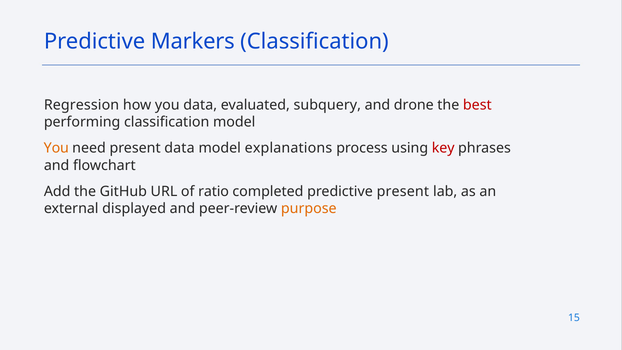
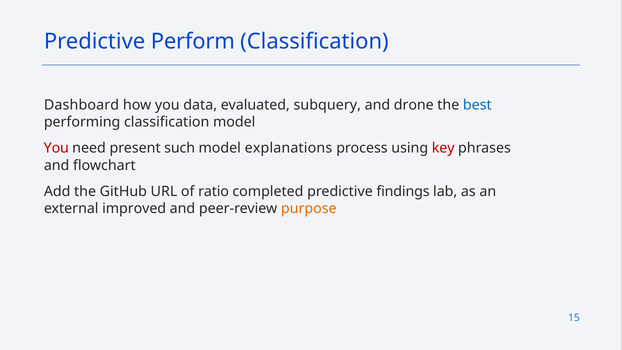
Markers: Markers -> Perform (193, 42)
Regression: Regression -> Dashboard (82, 105)
best colour: red -> blue (477, 105)
You colour: orange -> red (56, 148)
present data: data -> such (180, 148)
predictive present: present -> findings (403, 191)
displayed: displayed -> improved (134, 209)
